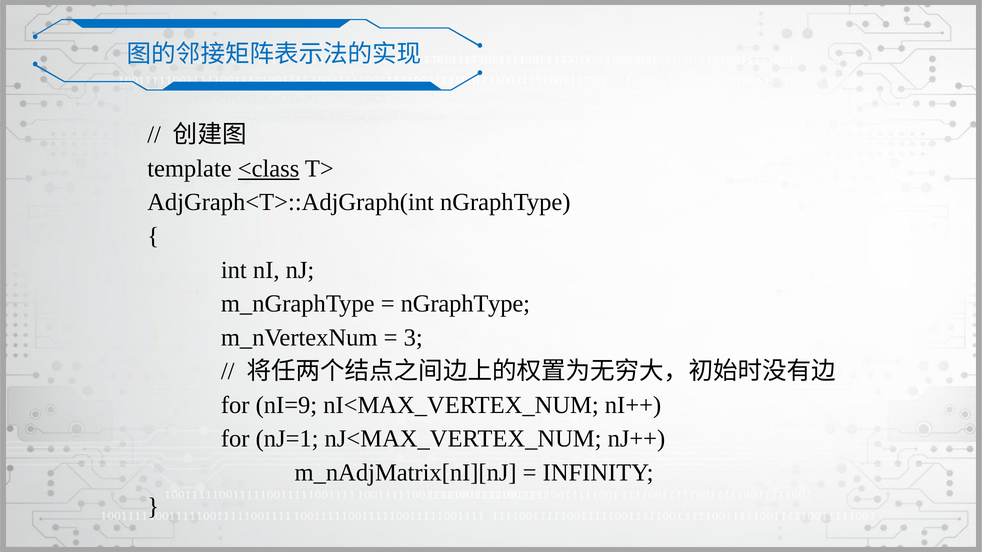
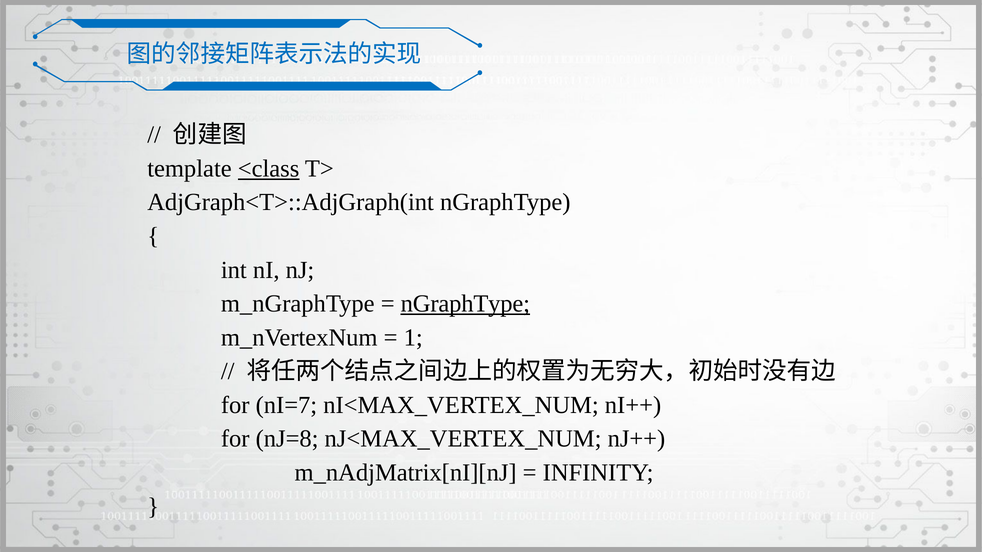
nGraphType underline: none -> present (465, 304)
3: 3 -> 1 (413, 338)
nI=9: nI=9 -> nI=7 (286, 405)
nJ=1: nJ=1 -> nJ=8 (287, 439)
